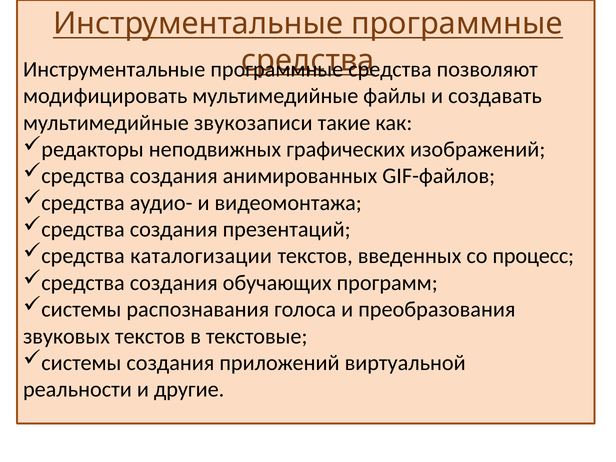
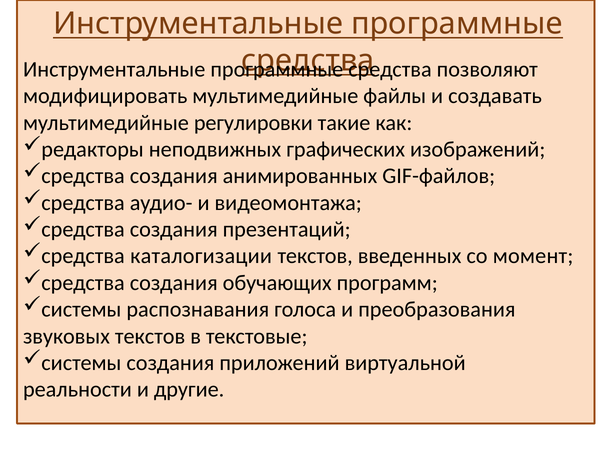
звукозаписи: звукозаписи -> регулировки (253, 123)
процесс: процесс -> момент (533, 256)
